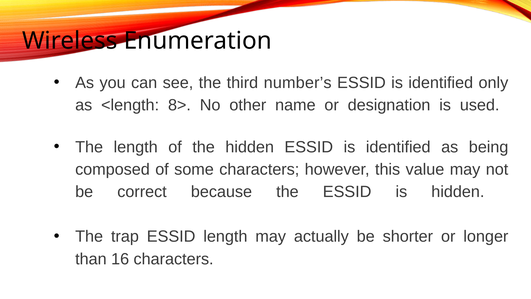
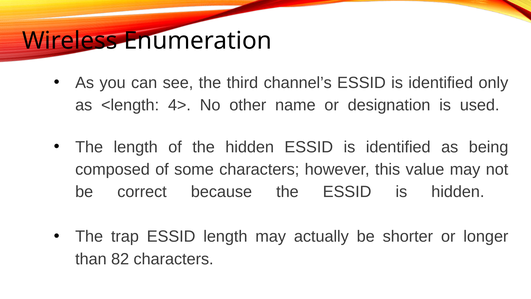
number’s: number’s -> channel’s (298, 83)
8>: 8> -> 4> (179, 105)
16: 16 -> 82 (120, 259)
